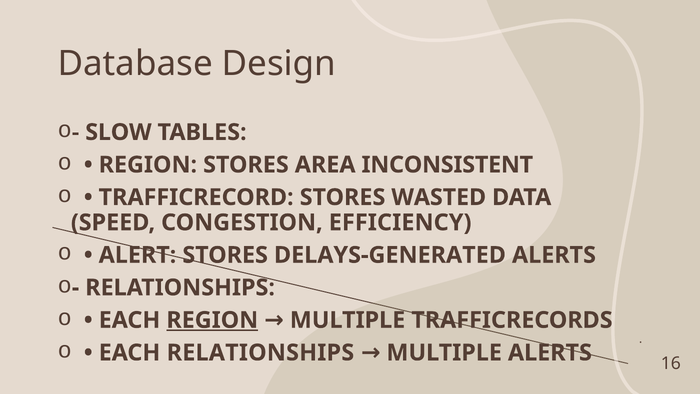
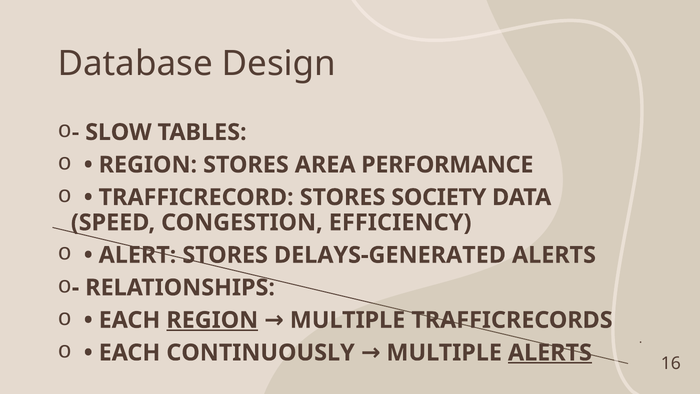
INCONSISTENT: INCONSISTENT -> PERFORMANCE (447, 165)
WASTED: WASTED -> SOCIETY (439, 197)
EACH RELATIONSHIPS: RELATIONSHIPS -> CONTINUOUSLY (261, 352)
ALERTS underline: none -> present (550, 352)
